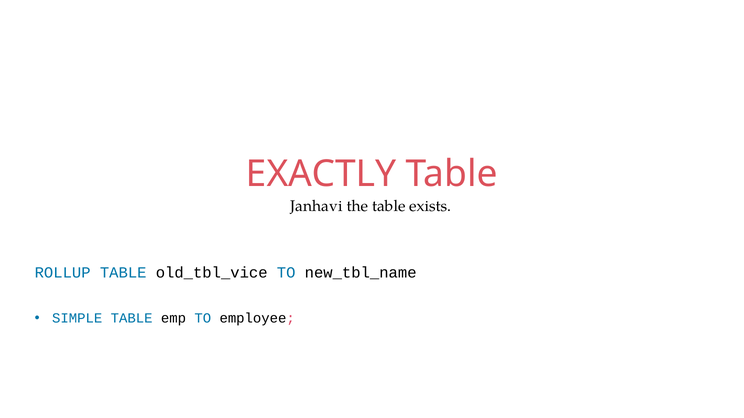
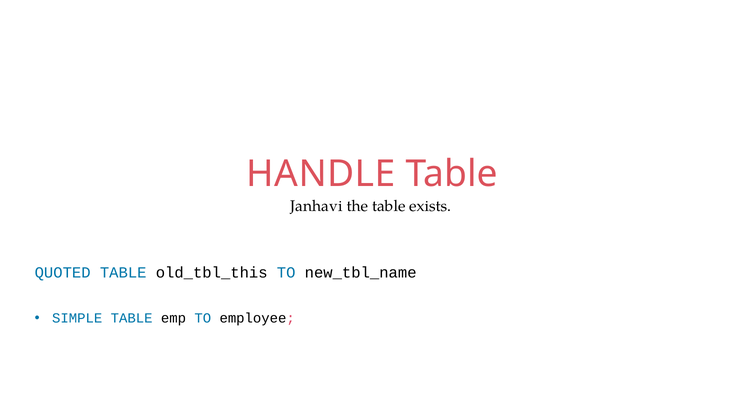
EXACTLY: EXACTLY -> HANDLE (321, 174)
ROLLUP: ROLLUP -> QUOTED (63, 273)
old_tbl_vice: old_tbl_vice -> old_tbl_this (212, 273)
